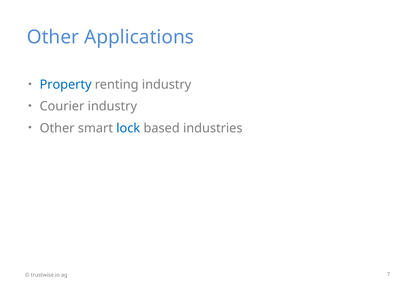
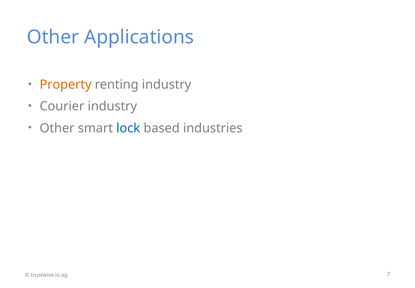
Property colour: blue -> orange (66, 84)
